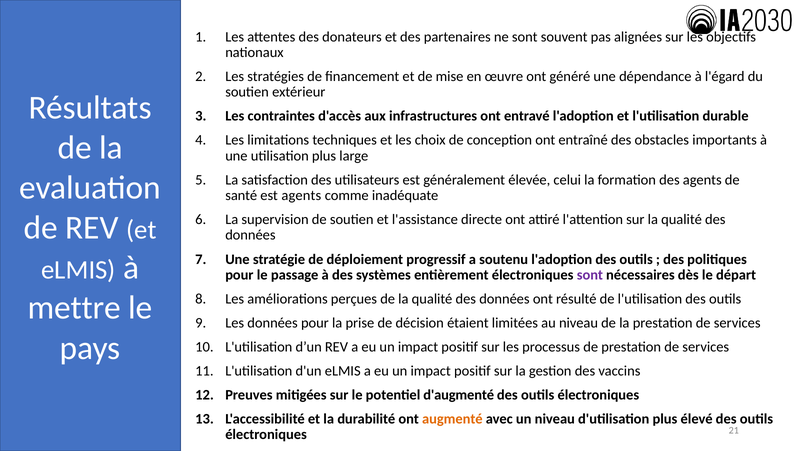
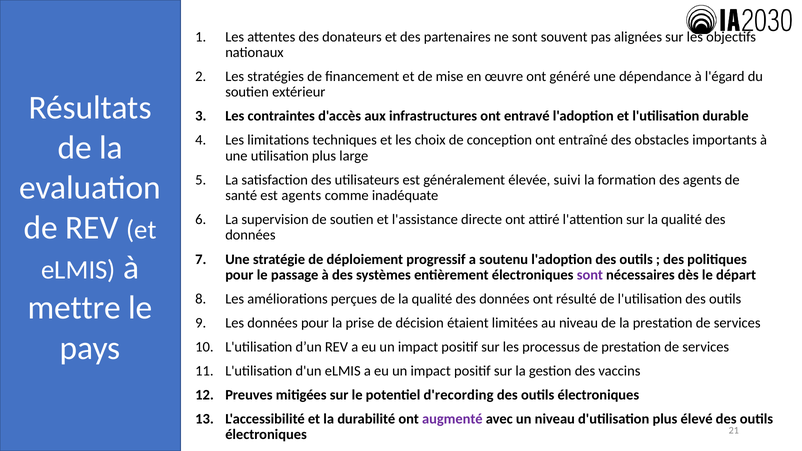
celui: celui -> suivi (567, 180)
d'augmenté: d'augmenté -> d'recording (459, 395)
augmenté colour: orange -> purple (452, 419)
